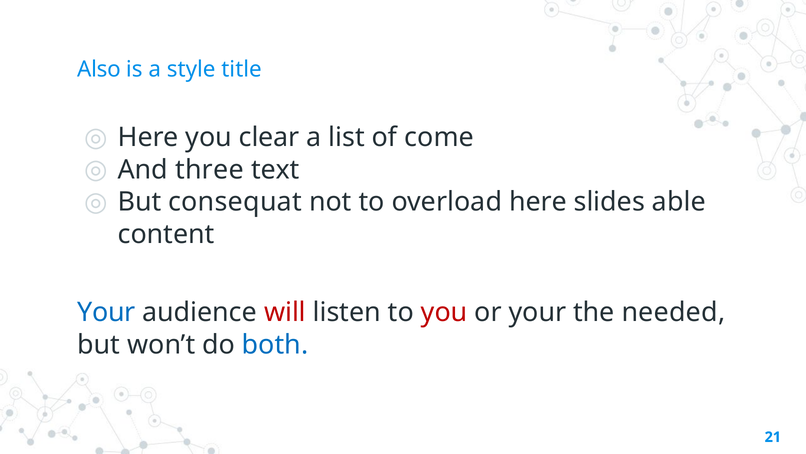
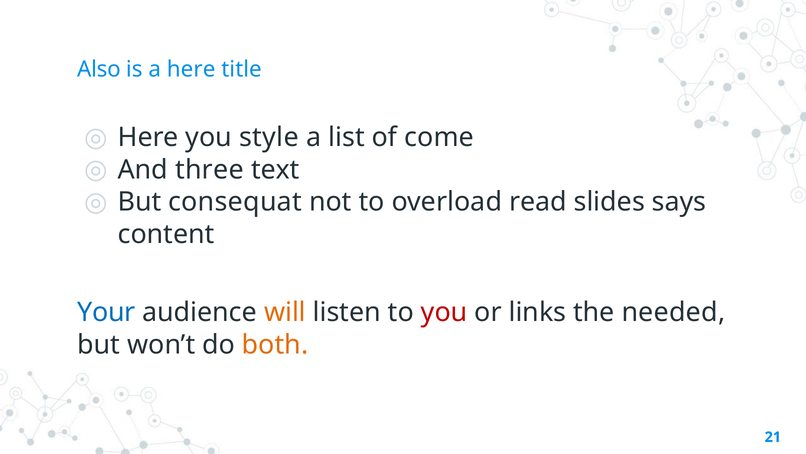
a style: style -> here (191, 69)
clear: clear -> style (269, 137)
overload here: here -> read (538, 202)
able: able -> says (679, 202)
will colour: red -> orange (285, 312)
or your: your -> links (537, 312)
both colour: blue -> orange (275, 344)
